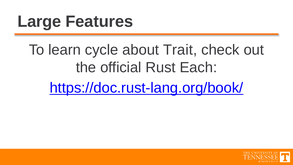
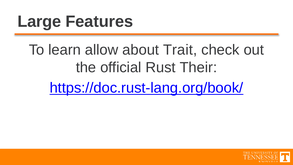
cycle: cycle -> allow (102, 50)
Each: Each -> Their (198, 67)
